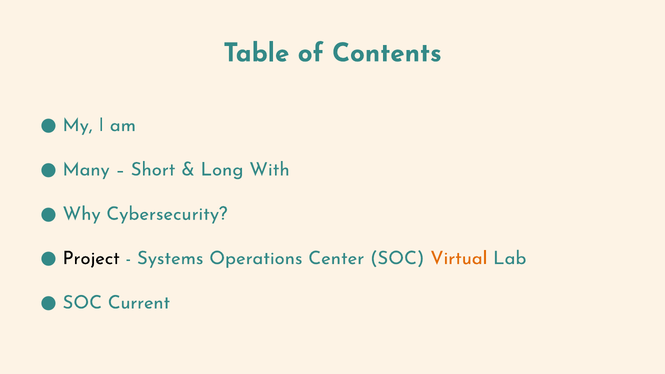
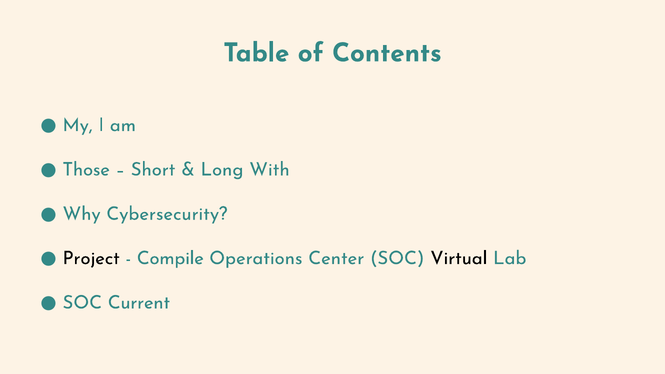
Many: Many -> Those (86, 169)
Systems: Systems -> Compile (170, 258)
Virtual colour: orange -> black (459, 258)
